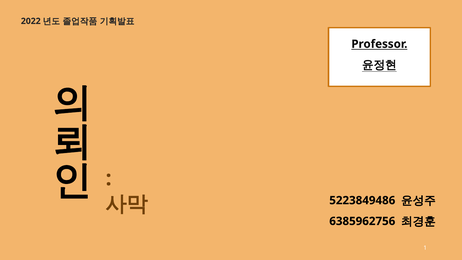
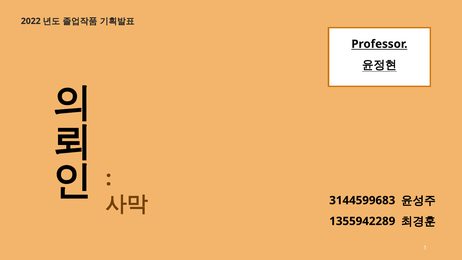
5223849486: 5223849486 -> 3144599683 (362, 200)
6385962756: 6385962756 -> 1355942289 (362, 221)
